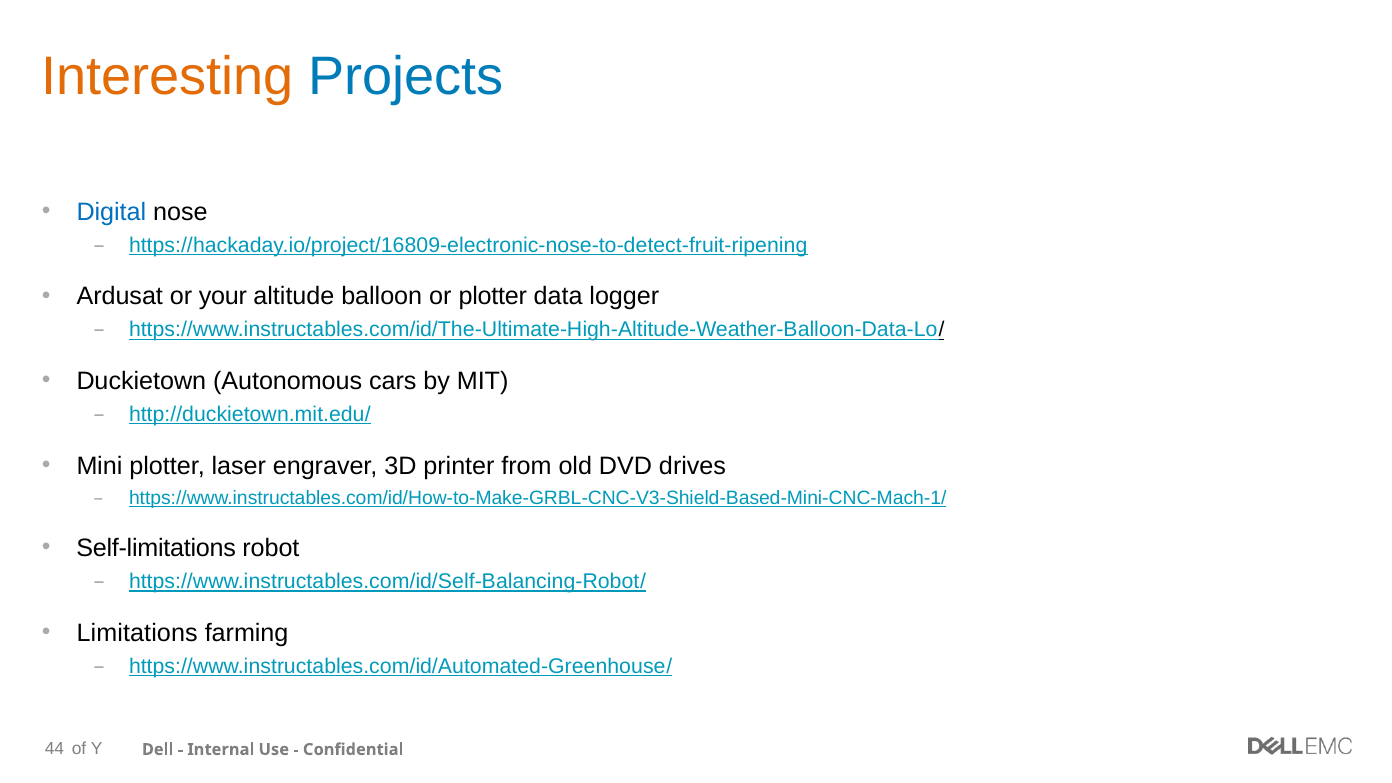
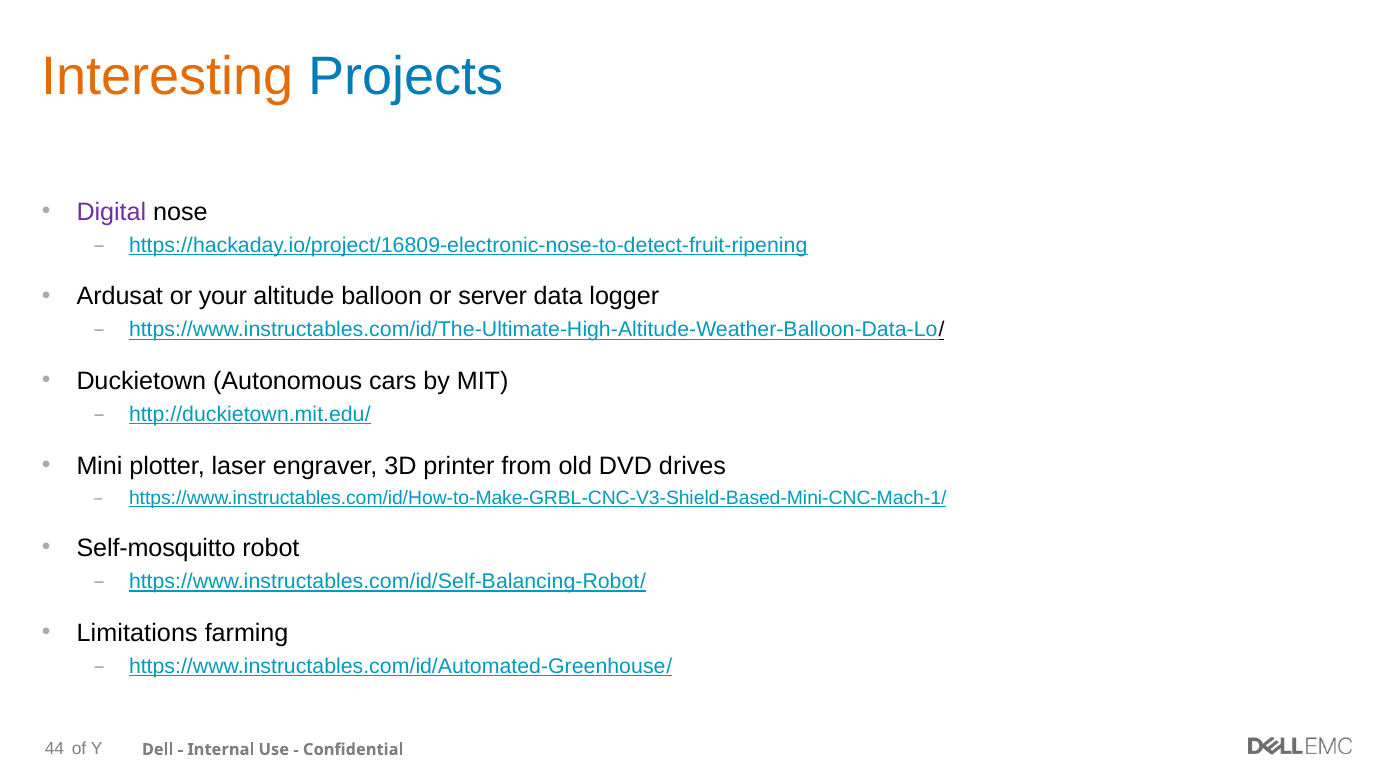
Digital colour: blue -> purple (111, 212)
or plotter: plotter -> server (493, 296)
Self-limitations: Self-limitations -> Self-mosquitto (156, 548)
